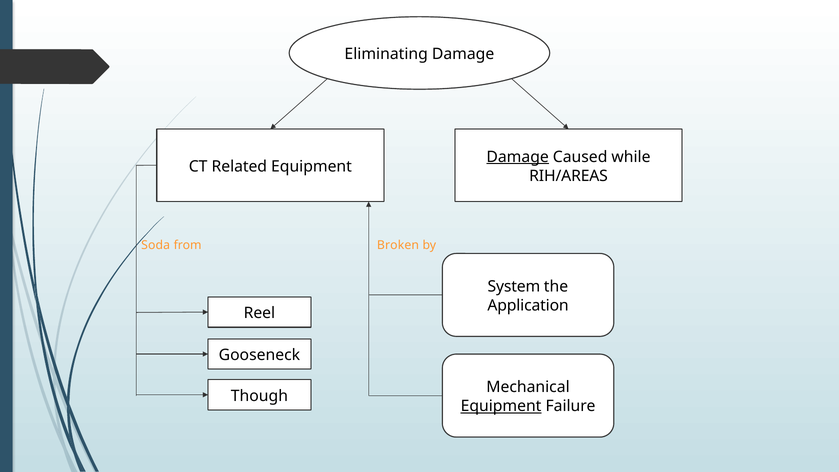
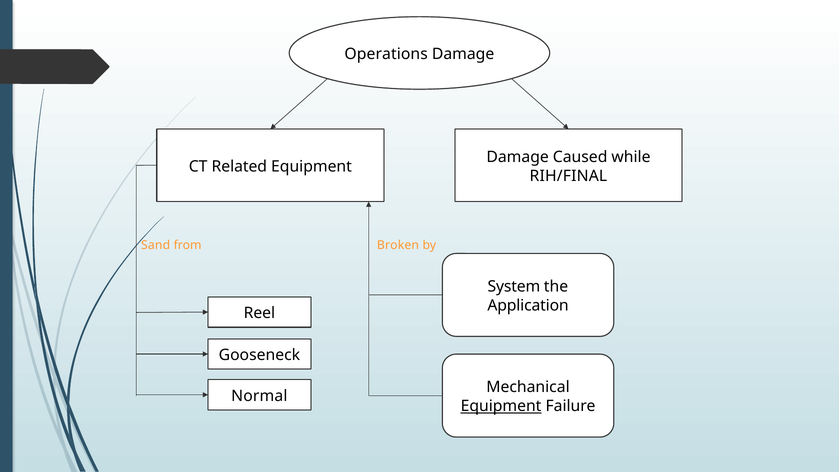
Eliminating: Eliminating -> Operations (386, 54)
Damage underline: present -> none (518, 157)
RIH/AREAS: RIH/AREAS -> RIH/FINAL (568, 176)
Soda: Soda -> Sand (156, 245)
Though: Though -> Normal (259, 396)
